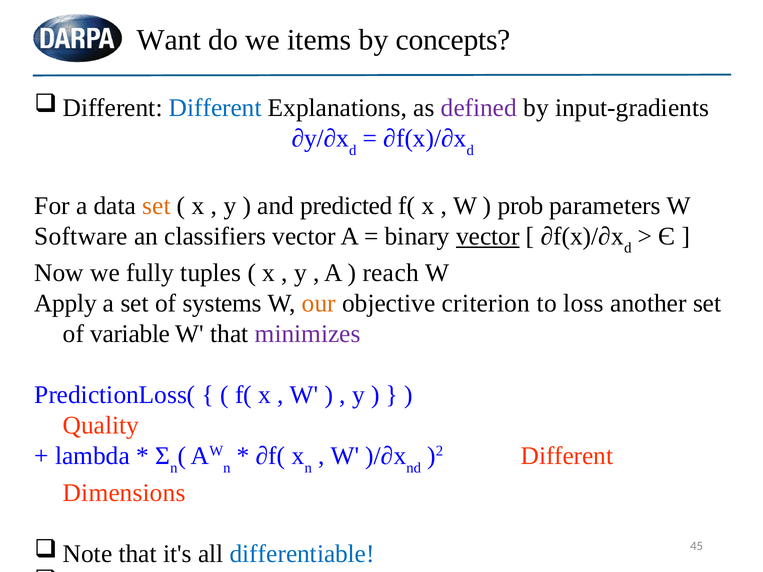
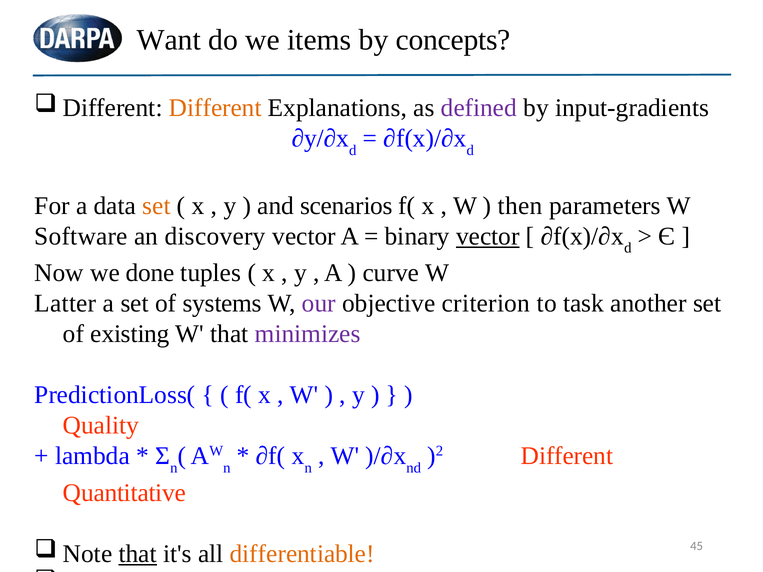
Different colour: blue -> orange (215, 108)
predicted: predicted -> scenarios (346, 206)
prob: prob -> then (520, 206)
classifiers: classifiers -> discovery (215, 236)
fully: fully -> done (150, 273)
reach: reach -> curve (391, 273)
Apply: Apply -> Latter (65, 304)
our colour: orange -> purple (319, 304)
loss: loss -> task (584, 304)
variable: variable -> existing (130, 334)
Dimensions: Dimensions -> Quantitative (124, 493)
that underline: none -> present (138, 554)
differentiable colour: blue -> orange (302, 554)
